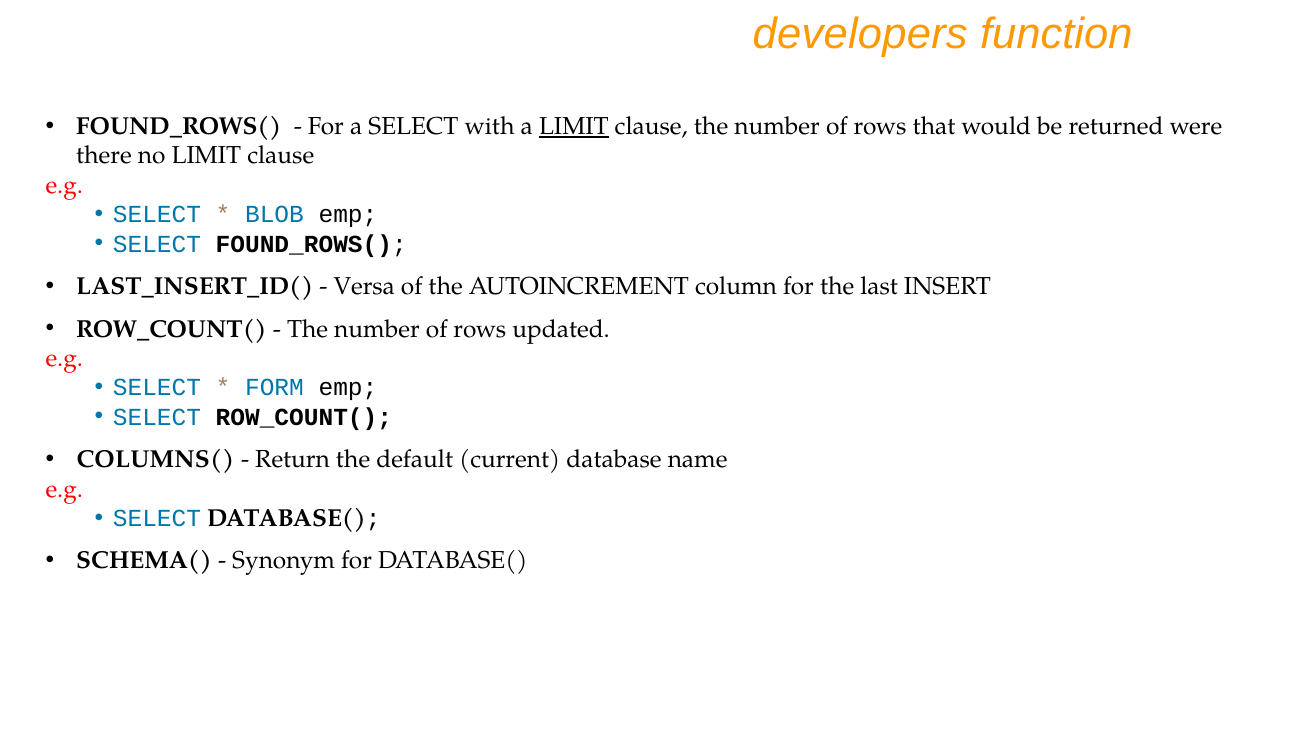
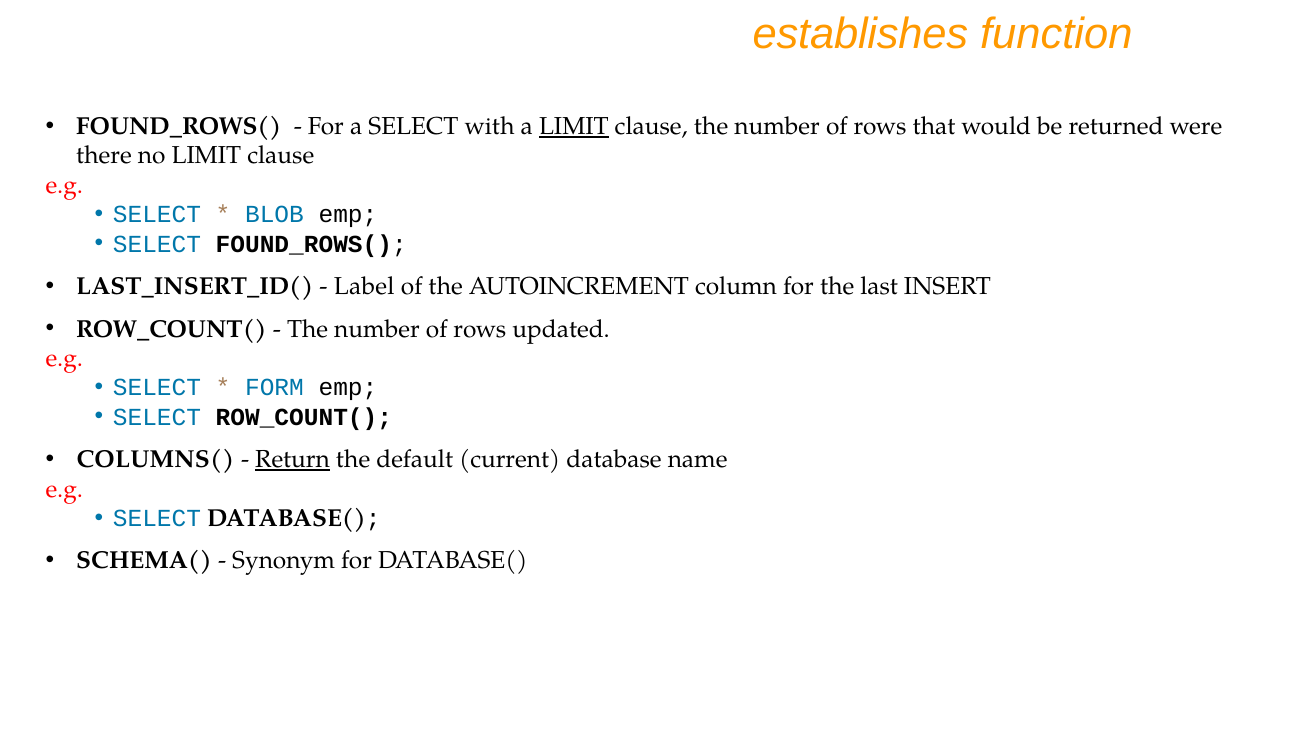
developers: developers -> establishes (860, 34)
Versa: Versa -> Label (364, 286)
Return underline: none -> present (293, 459)
